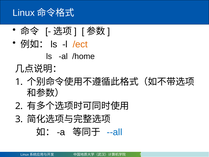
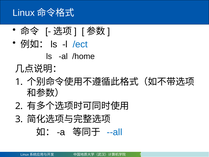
/ect colour: orange -> blue (80, 44)
